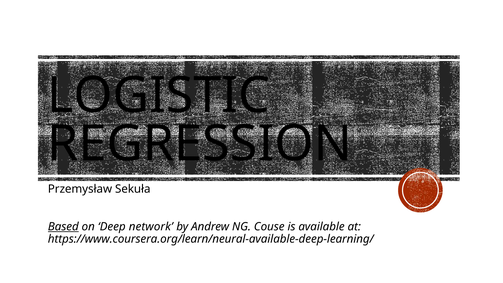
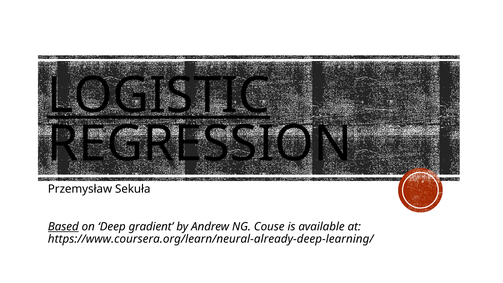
LOGISTIC underline: none -> present (159, 95)
network: network -> gradient (151, 227)
https://www.coursera.org/learn/neural-available-deep-learning/: https://www.coursera.org/learn/neural-available-deep-learning/ -> https://www.coursera.org/learn/neural-already-deep-learning/ (211, 239)
